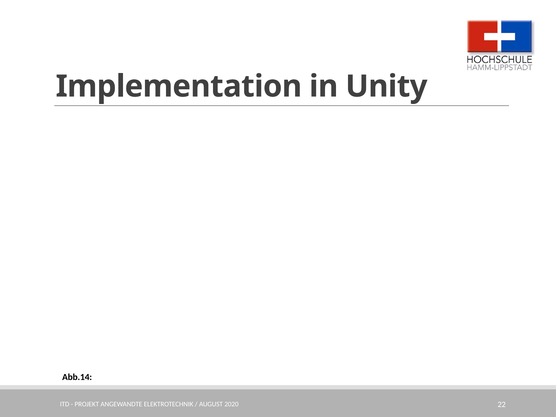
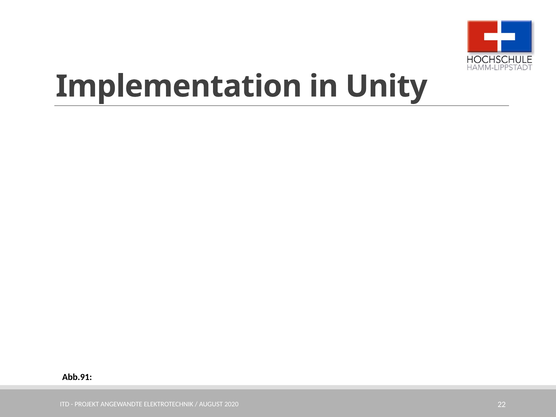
Abb.14: Abb.14 -> Abb.91 (77, 377)
